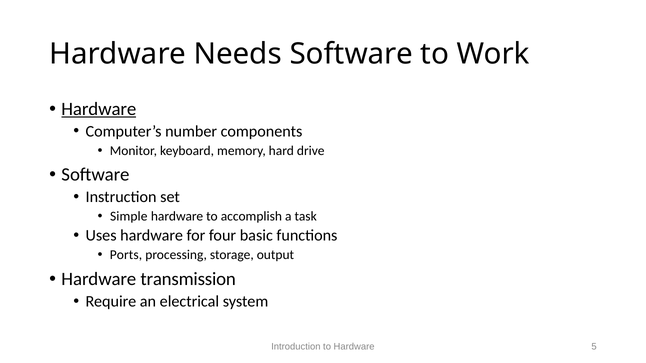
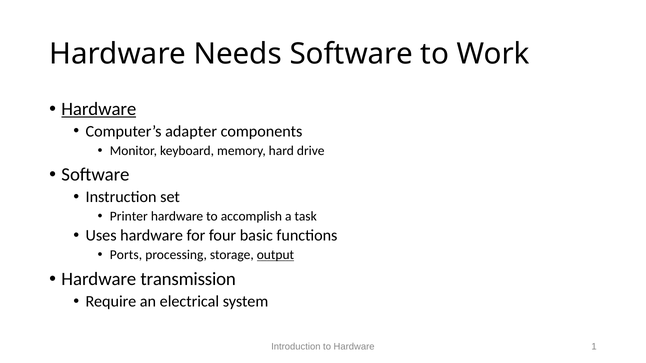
number: number -> adapter (191, 131)
Simple: Simple -> Printer (129, 217)
output underline: none -> present (275, 255)
5: 5 -> 1 (594, 347)
